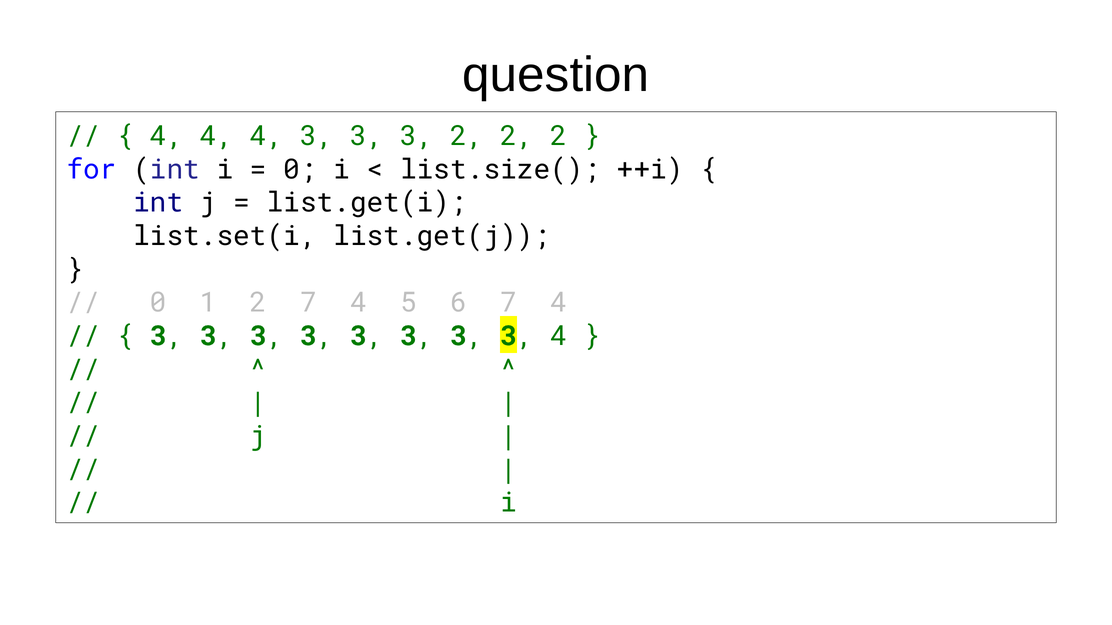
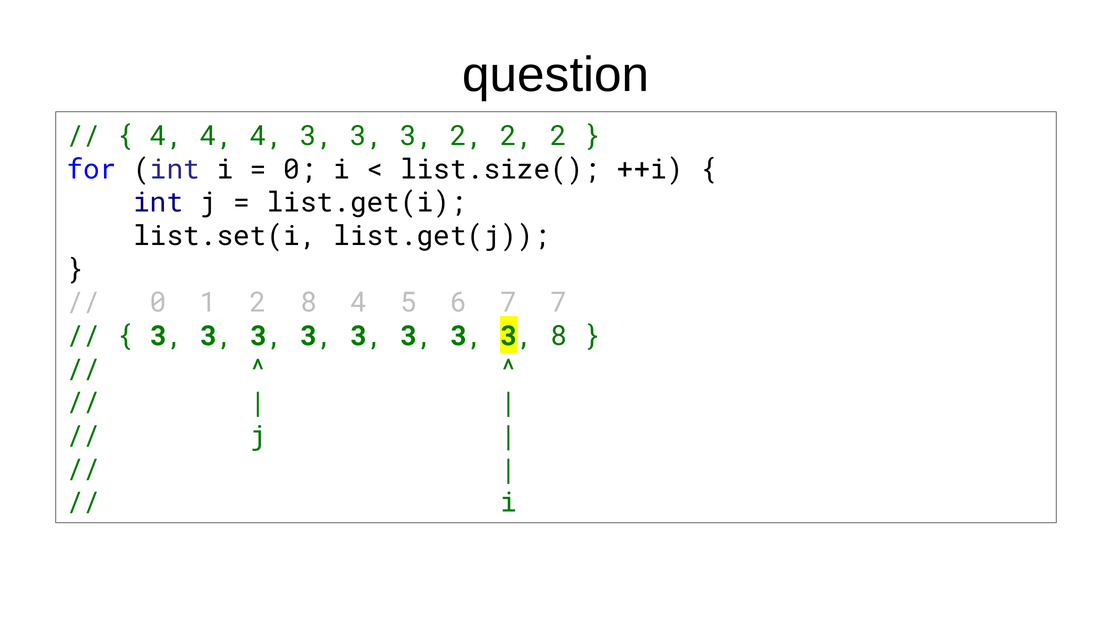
2 7: 7 -> 8 (308, 303)
4: 4 -> 7 (559, 303)
3 4: 4 -> 8 (559, 336)
